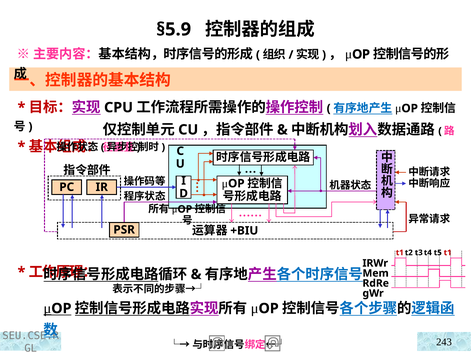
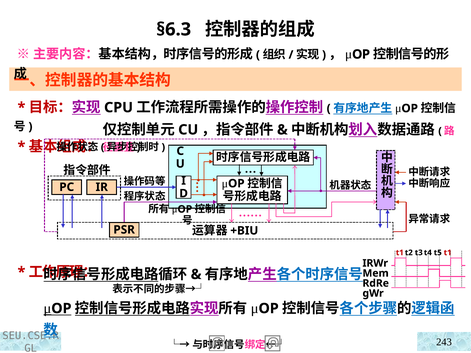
§5.9: §5.9 -> §6.3 (174, 29)
